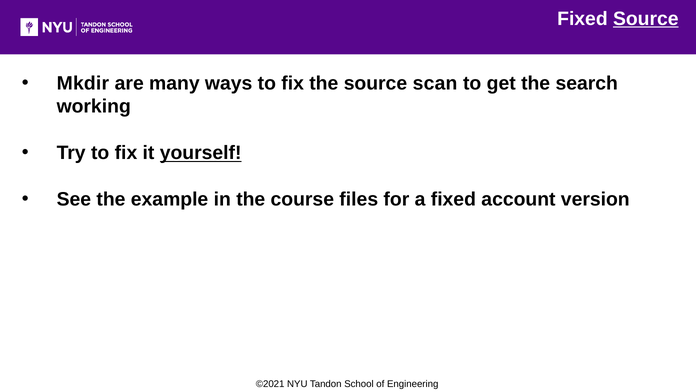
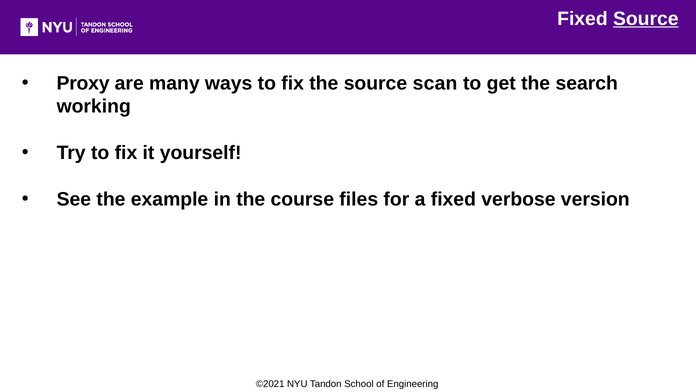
Mkdir: Mkdir -> Proxy (83, 83)
yourself underline: present -> none (201, 153)
account: account -> verbose (518, 199)
